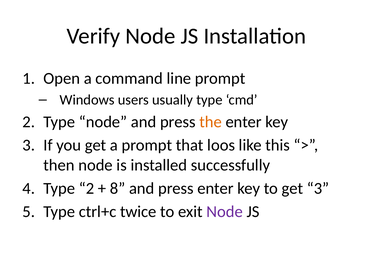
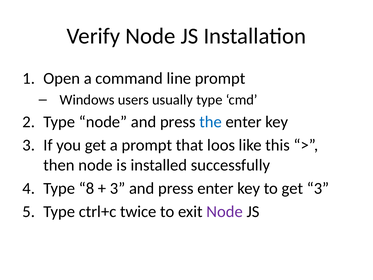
the colour: orange -> blue (211, 122)
Type 2: 2 -> 8 (87, 188)
8: 8 -> 3 (118, 188)
